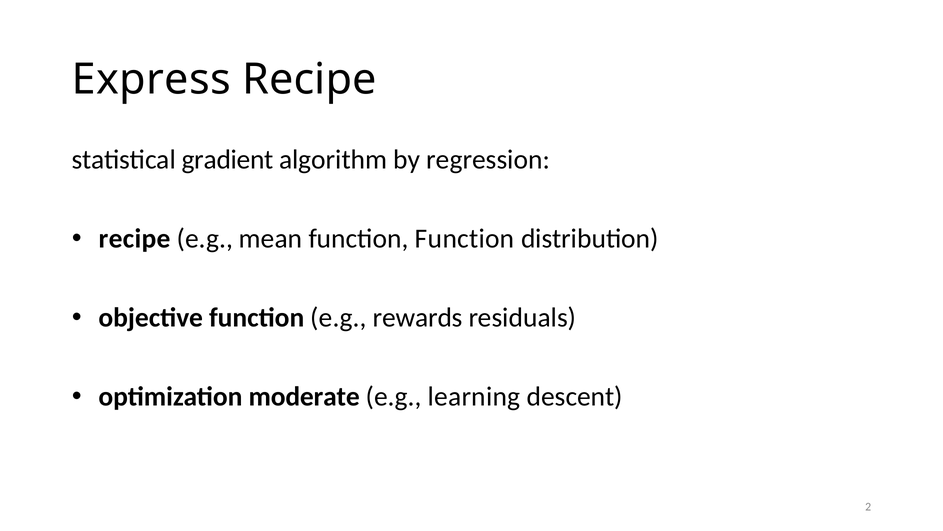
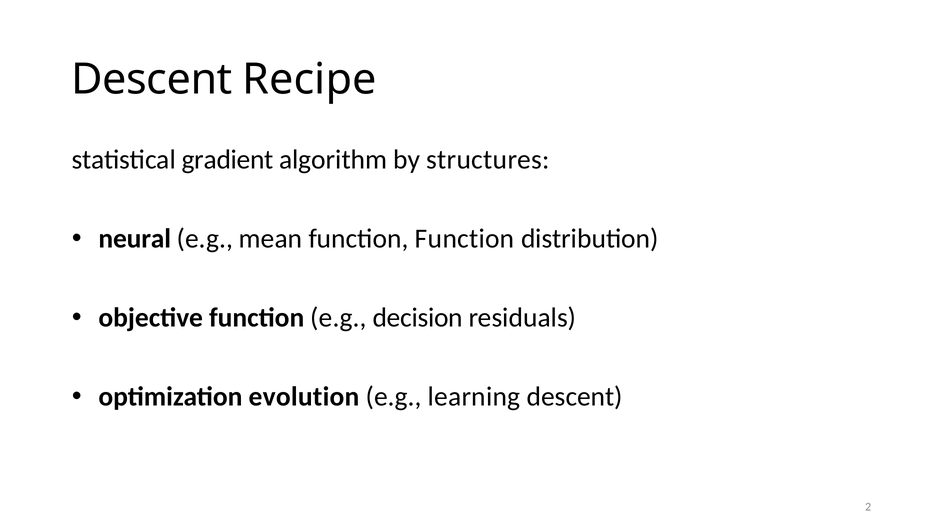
Express: Express -> Descent (152, 79)
regression: regression -> structures (488, 159)
recipe: recipe -> neural (135, 238)
rewards: rewards -> decision (418, 317)
moderate: moderate -> evolution (304, 396)
